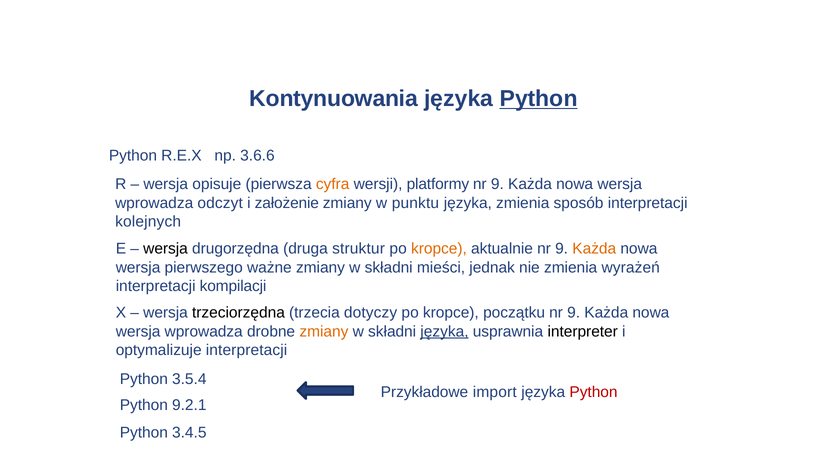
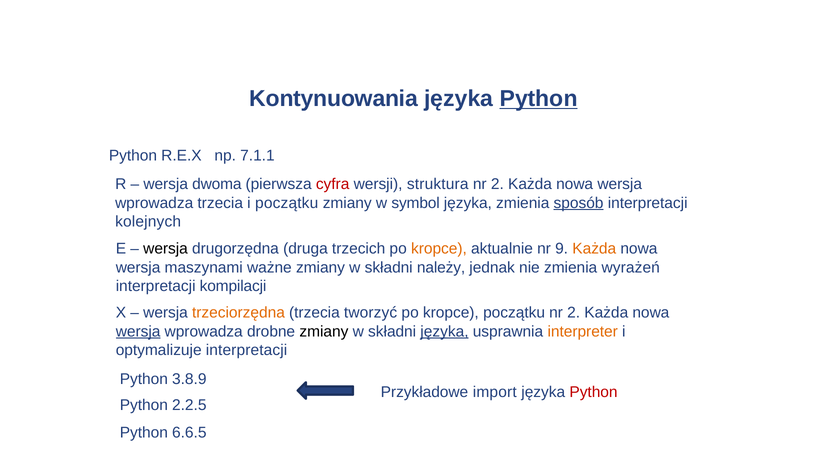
3.6.6: 3.6.6 -> 7.1.1 (257, 156)
opisuje: opisuje -> dwoma (217, 184)
cyfra colour: orange -> red (333, 184)
platformy: platformy -> struktura (438, 184)
9: 9 -> 2 (497, 184)
wprowadza odczyt: odczyt -> trzecia (220, 203)
i założenie: założenie -> początku (287, 203)
punktu: punktu -> symbol (416, 203)
sposób underline: none -> present (579, 203)
struktur: struktur -> trzecich (359, 249)
pierwszego: pierwszego -> maszynami (204, 267)
mieści: mieści -> należy (441, 267)
trzeciorzędna colour: black -> orange (238, 313)
dotyczy: dotyczy -> tworzyć (371, 313)
9: 9 -> 2 (574, 313)
wersja underline: none -> present (138, 331)
zmiany colour: orange -> black (324, 331)
interpreter colour: black -> orange (583, 331)
3.5.4: 3.5.4 -> 3.8.9 (189, 379)
9.2.1: 9.2.1 -> 2.2.5 (189, 405)
3.4.5: 3.4.5 -> 6.6.5 (189, 432)
